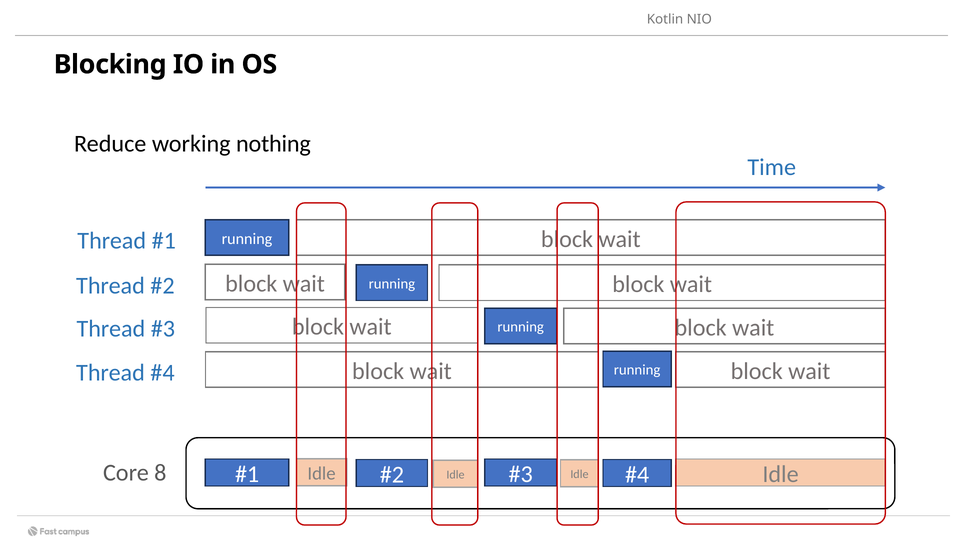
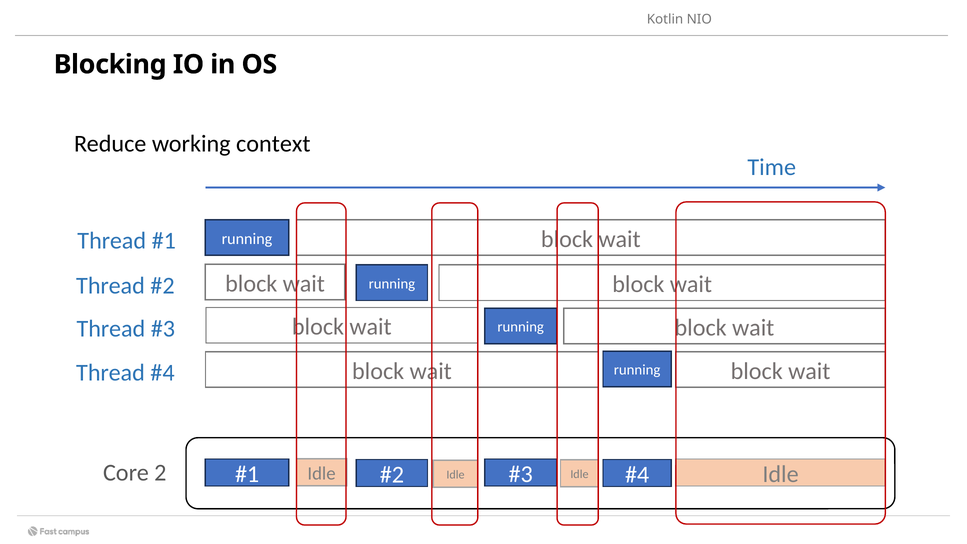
nothing: nothing -> context (273, 144)
Core 8: 8 -> 2 (160, 473)
